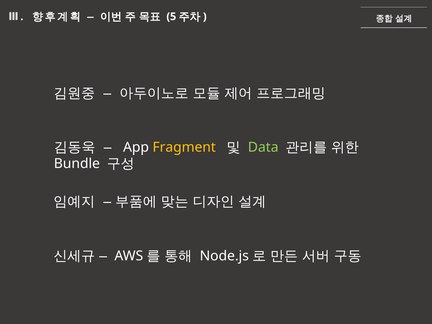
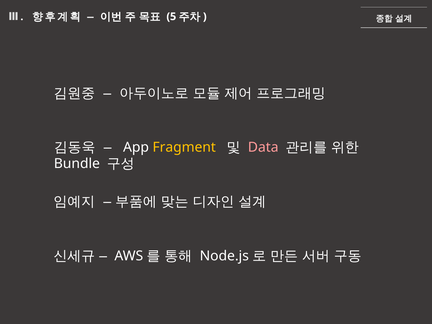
Data colour: light green -> pink (263, 147)
